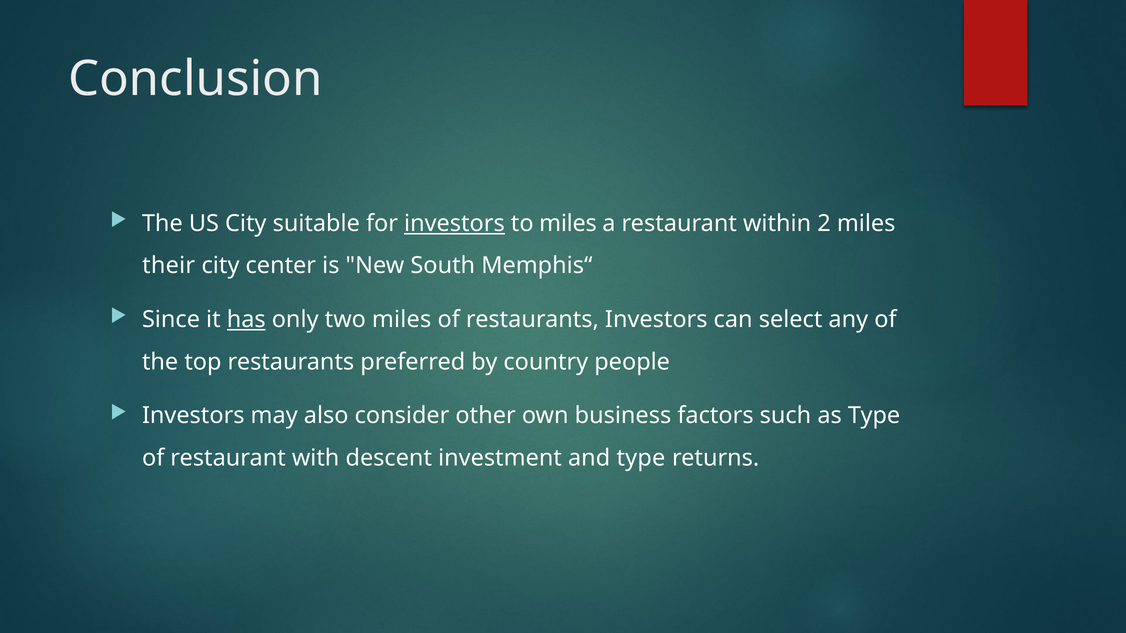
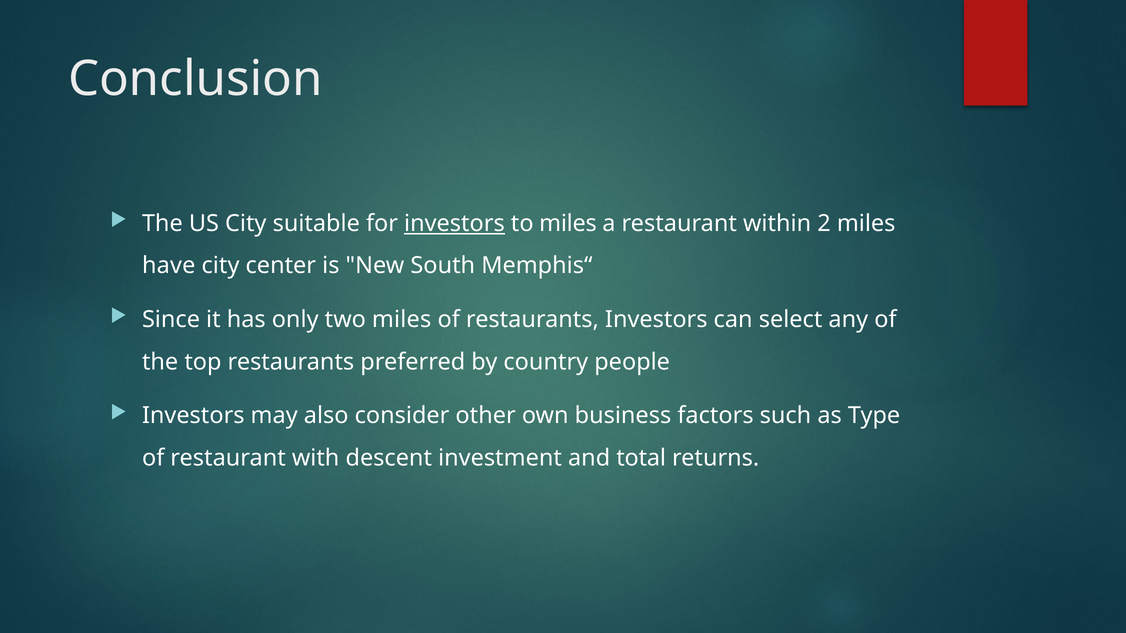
their: their -> have (169, 266)
has underline: present -> none (246, 320)
and type: type -> total (641, 458)
